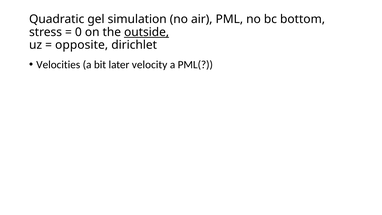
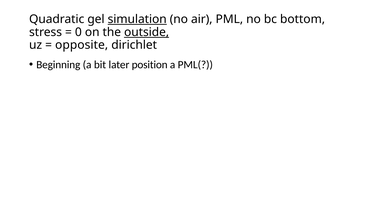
simulation underline: none -> present (137, 19)
Velocities: Velocities -> Beginning (58, 65)
velocity: velocity -> position (150, 65)
